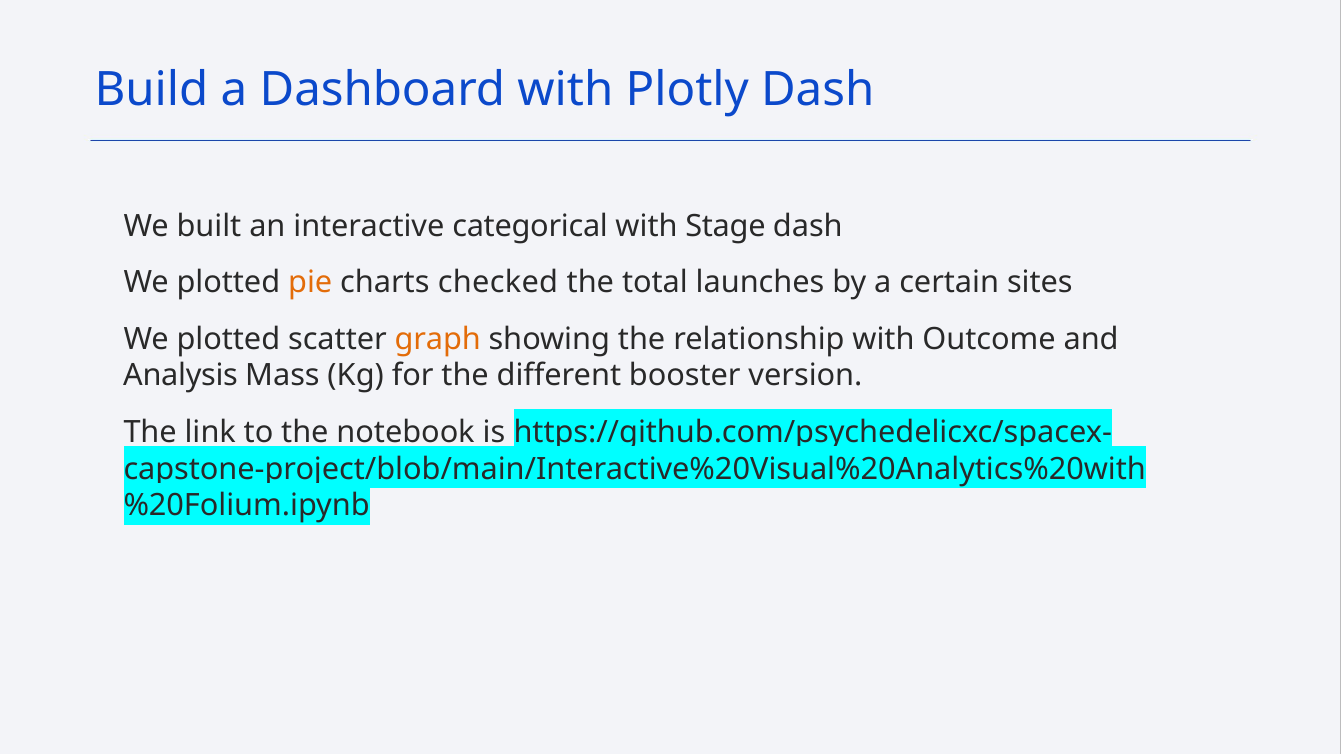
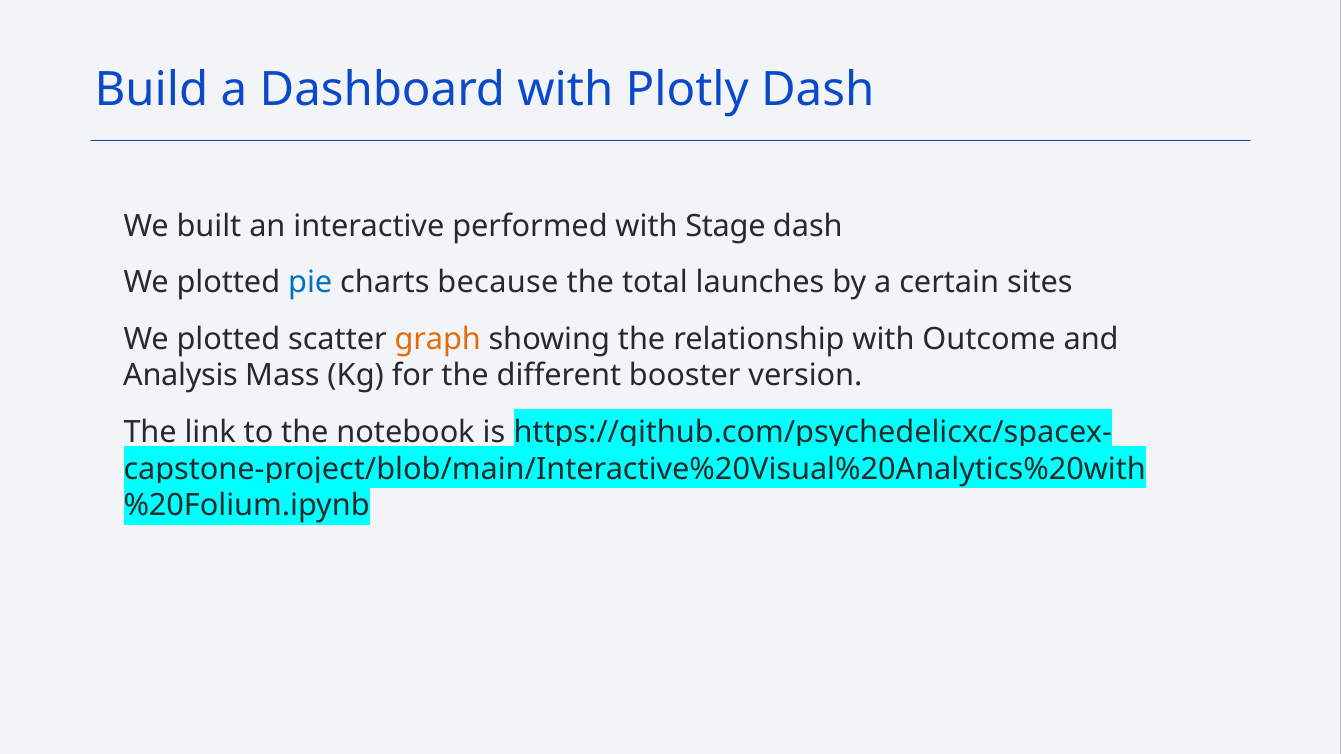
categorical: categorical -> performed (530, 226)
pie colour: orange -> blue (310, 283)
checked: checked -> because (498, 283)
